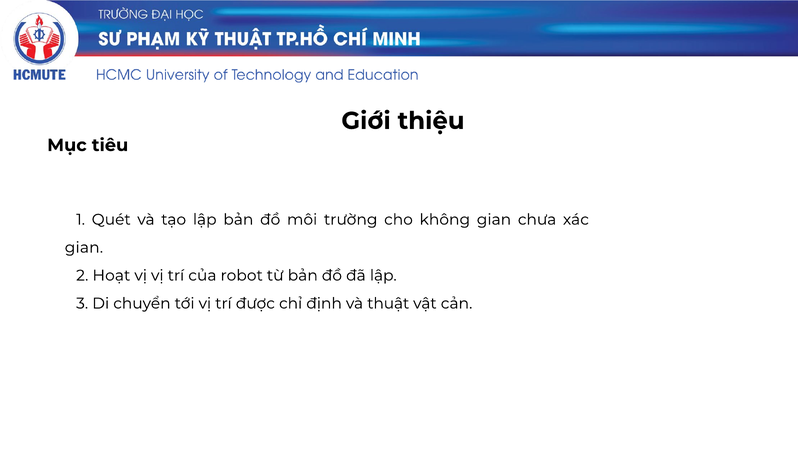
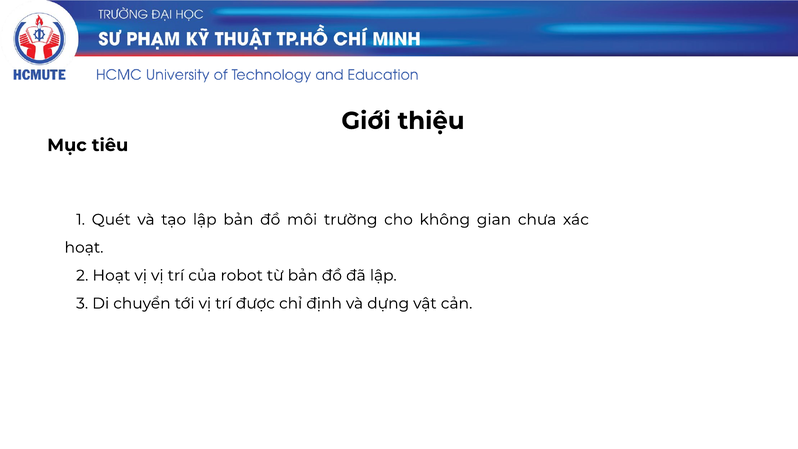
gian: gian -> hoạt (84, 247)
thuật: thuật -> dựng (388, 303)
